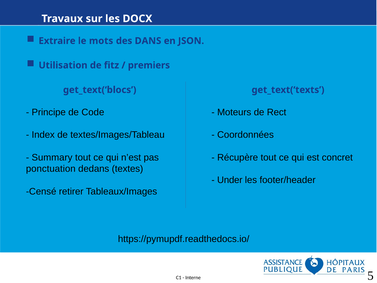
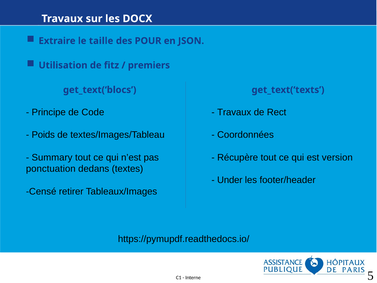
mots: mots -> taille (101, 41)
DANS: DANS -> POUR (148, 41)
Moteurs: Moteurs -> Travaux (234, 112)
Index: Index -> Poids (43, 135)
concret: concret -> version (337, 157)
